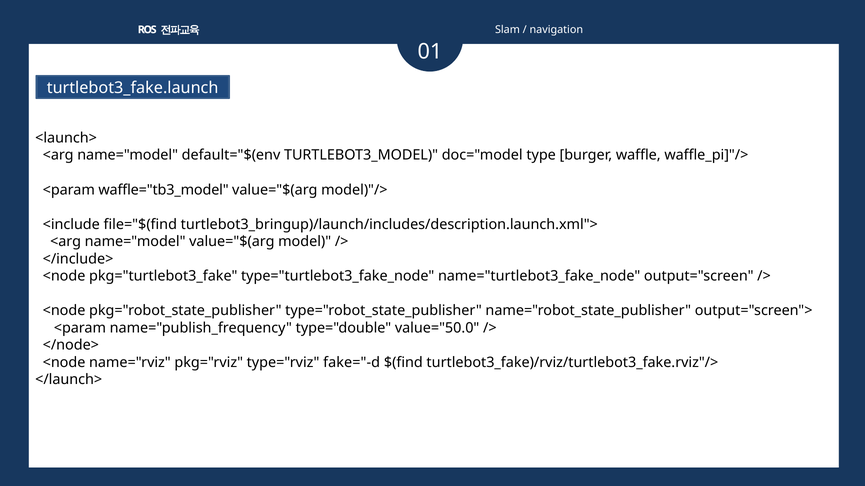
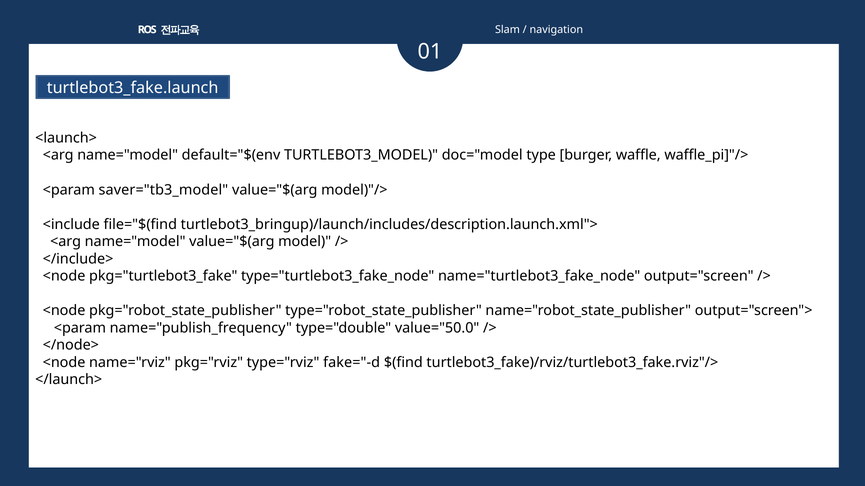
waffle="tb3_model: waffle="tb3_model -> saver="tb3_model (163, 190)
